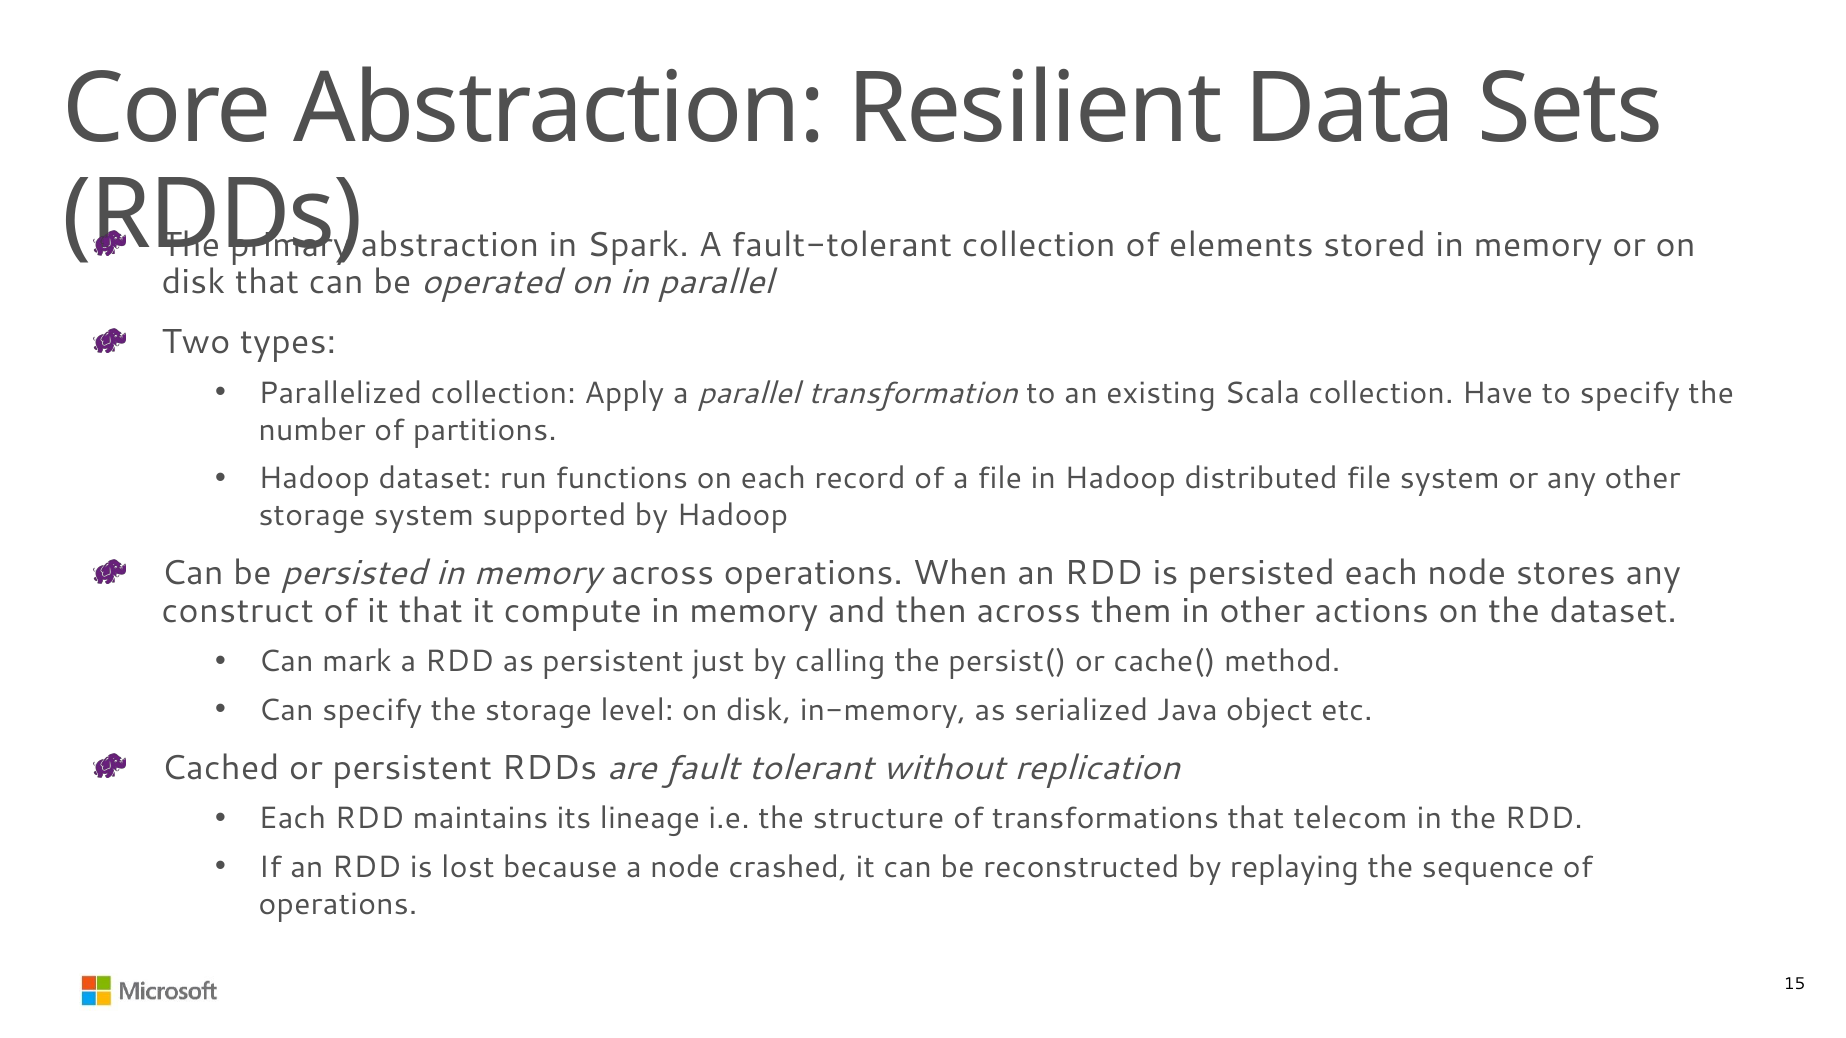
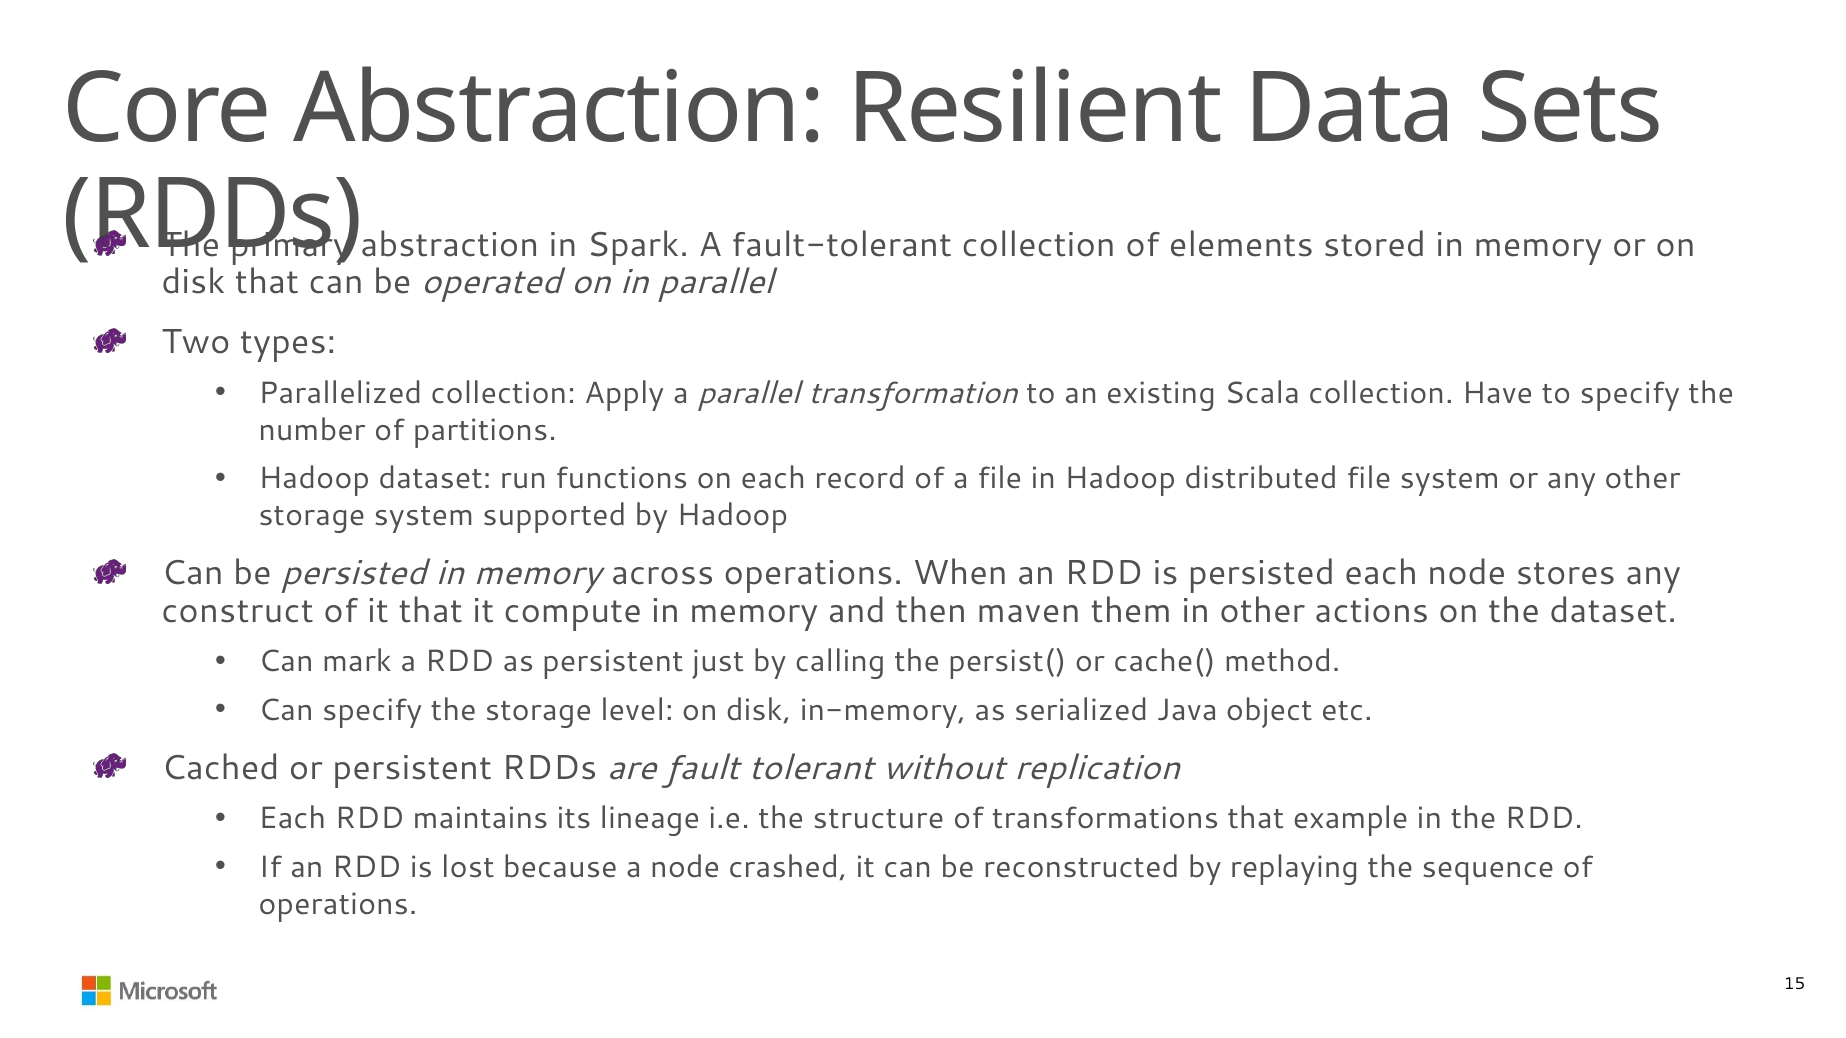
then across: across -> maven (1029, 611)
telecom: telecom -> example (1351, 819)
